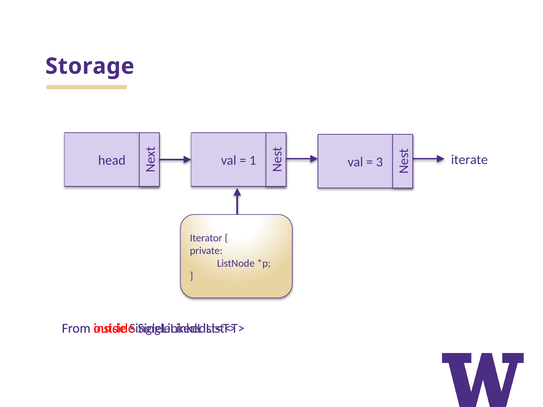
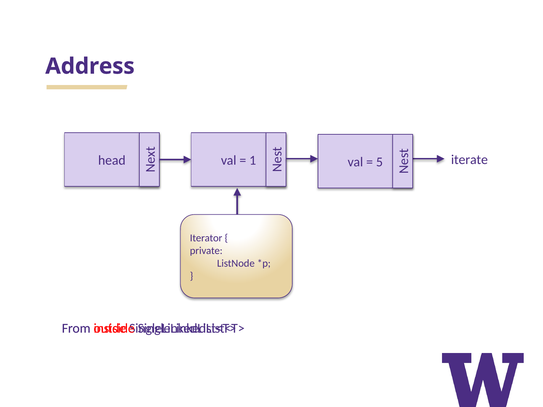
Storage: Storage -> Address (90, 66)
3: 3 -> 5 (379, 162)
